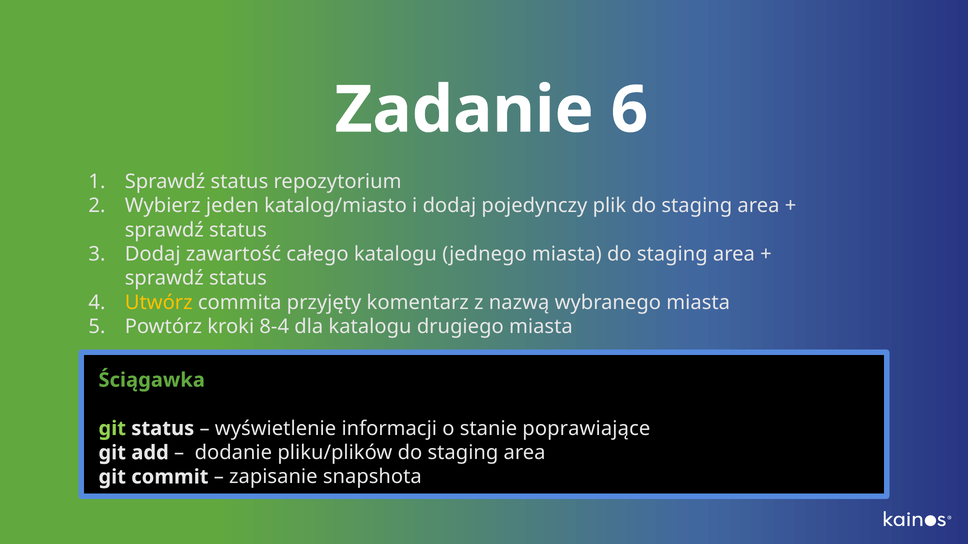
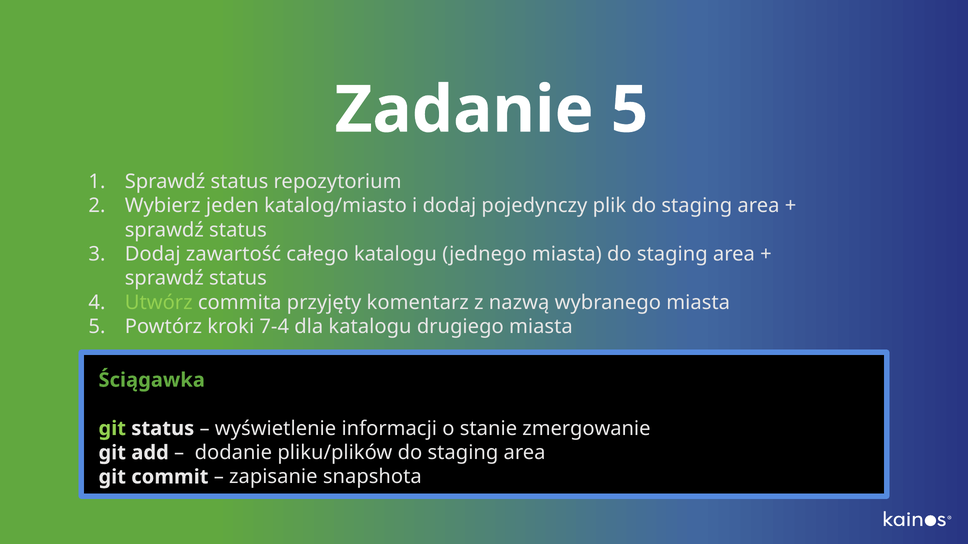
Zadanie 6: 6 -> 5 (629, 110)
Utwórz colour: yellow -> light green (159, 303)
8-4: 8-4 -> 7-4 (274, 327)
poprawiające: poprawiające -> zmergowanie (586, 429)
